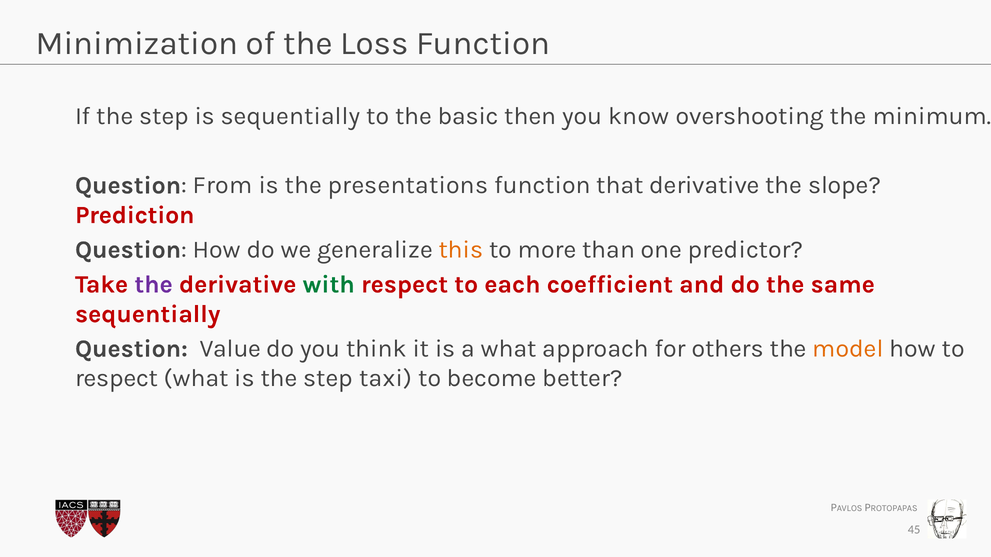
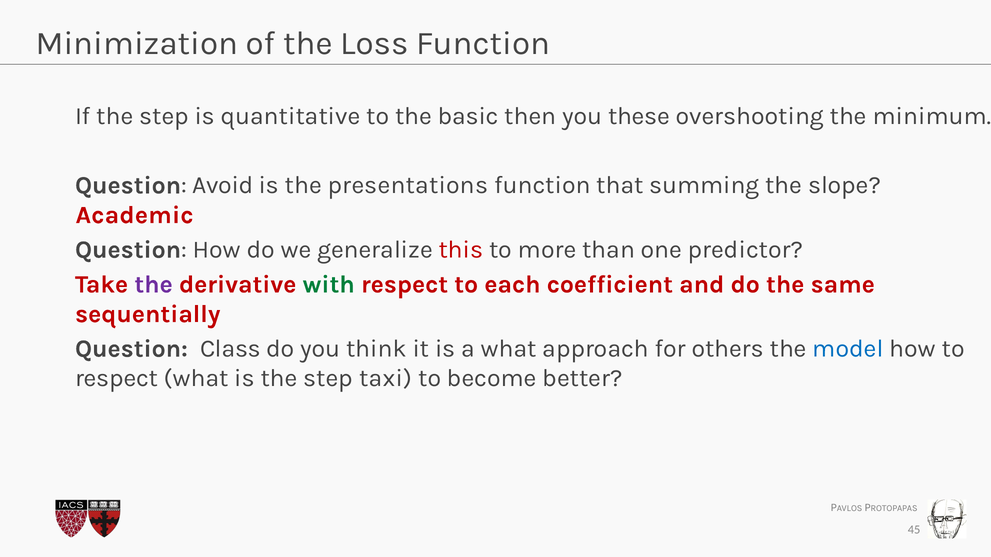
is sequentially: sequentially -> quantitative (291, 116)
know: know -> these (639, 116)
From: From -> Avoid (223, 185)
that derivative: derivative -> summing (704, 185)
Prediction: Prediction -> Academic (135, 215)
this colour: orange -> red (461, 250)
Value: Value -> Class (230, 349)
model colour: orange -> blue (848, 349)
